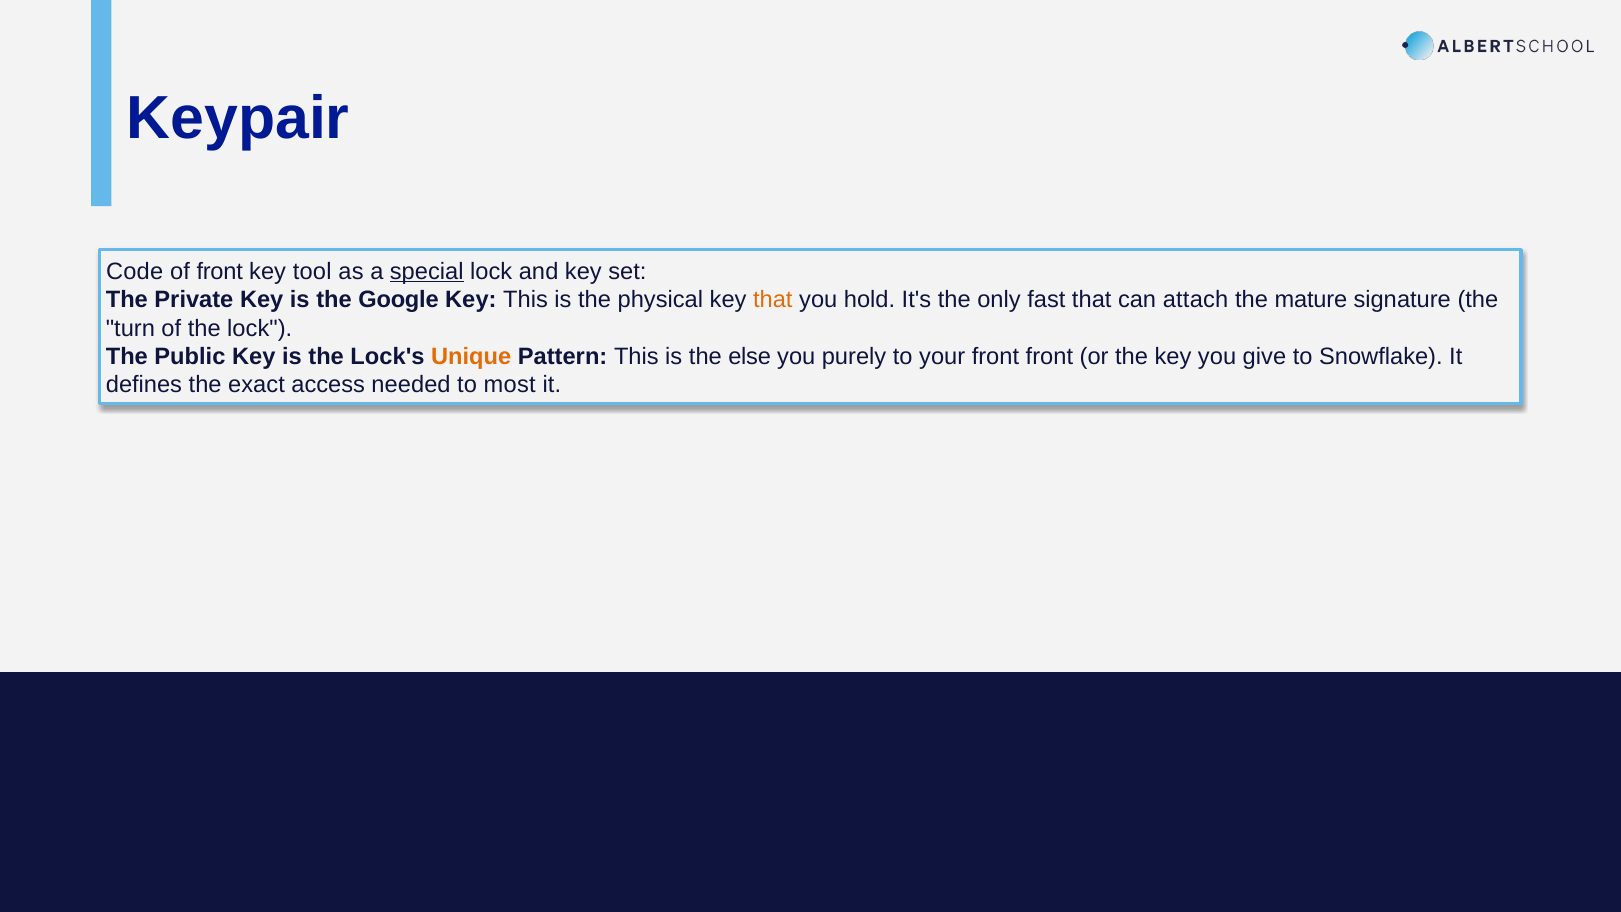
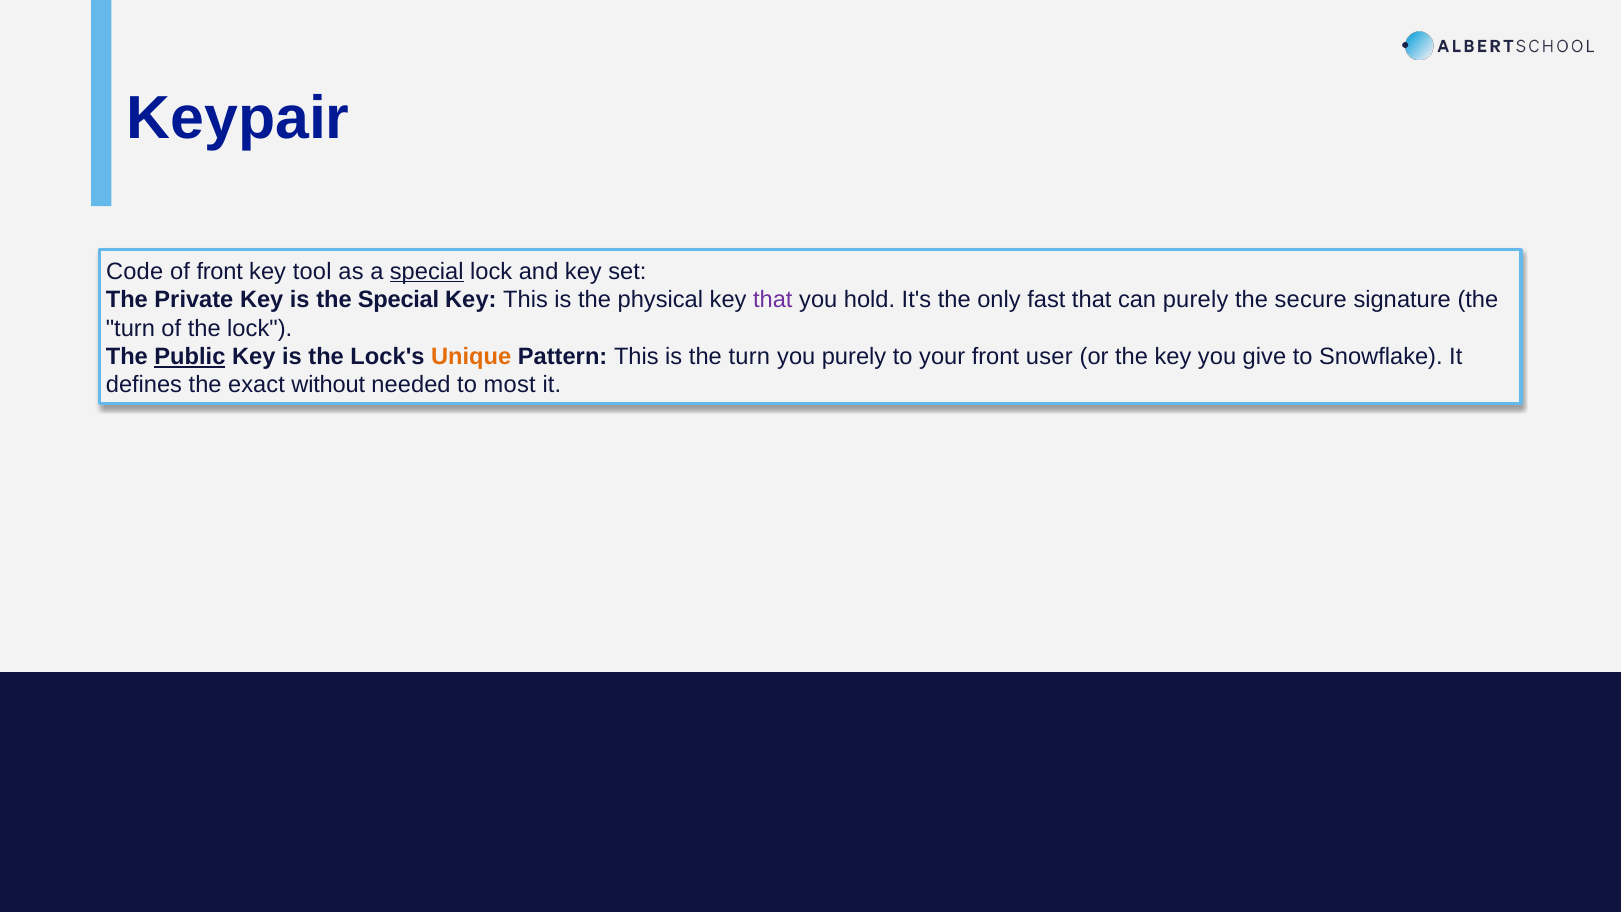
the Google: Google -> Special (399, 300)
that colour: orange -> purple (773, 300)
can attach: attach -> purely (1196, 300)
mature: mature -> secure (1311, 300)
Public underline: none -> present (190, 357)
is the else: else -> turn (749, 357)
front front: front -> user (1049, 357)
access: access -> without (328, 385)
